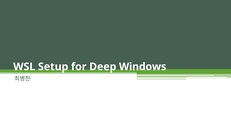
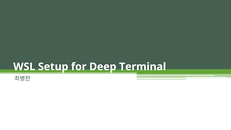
Windows: Windows -> Terminal (143, 67)
